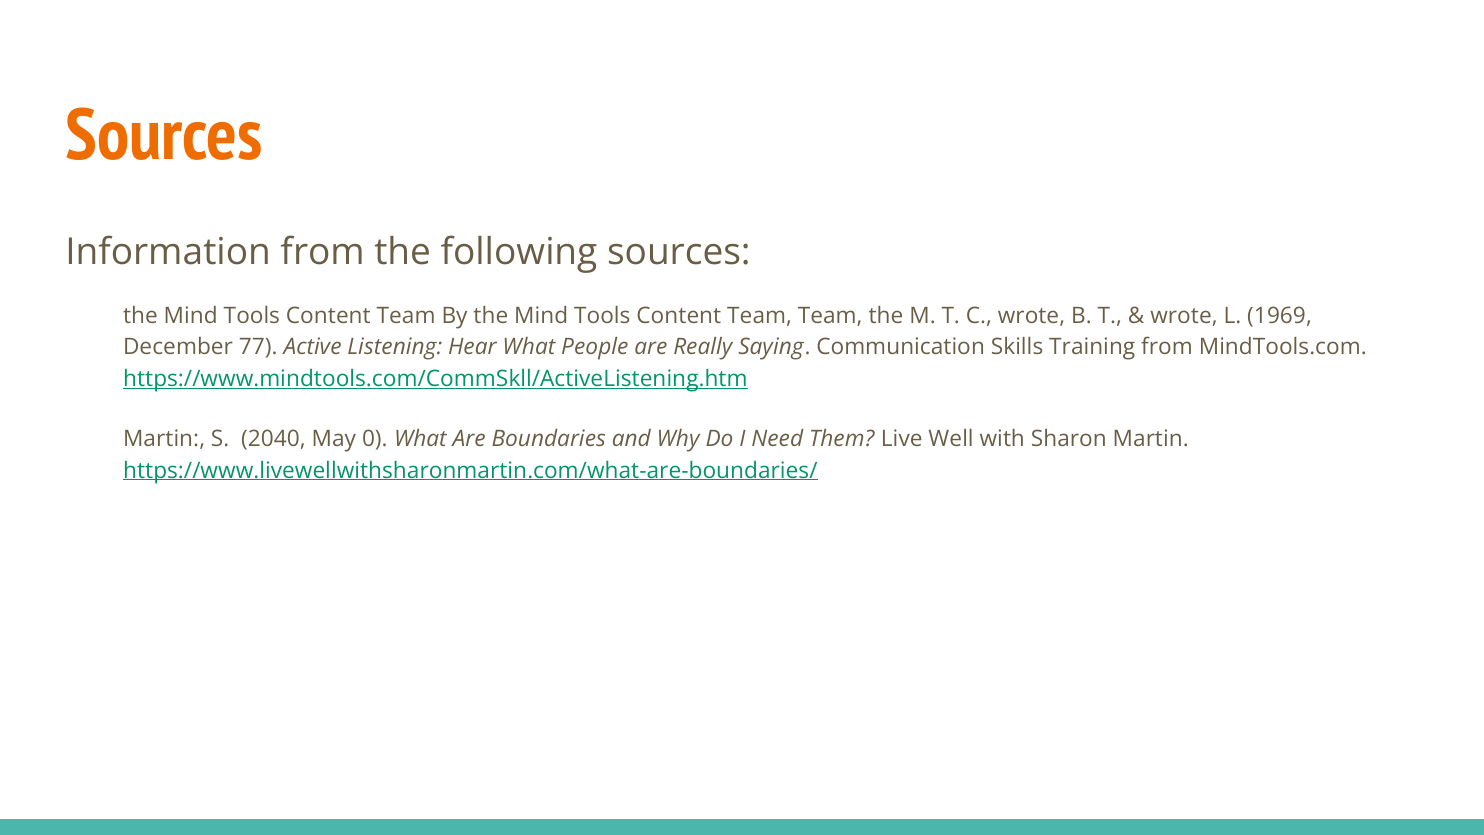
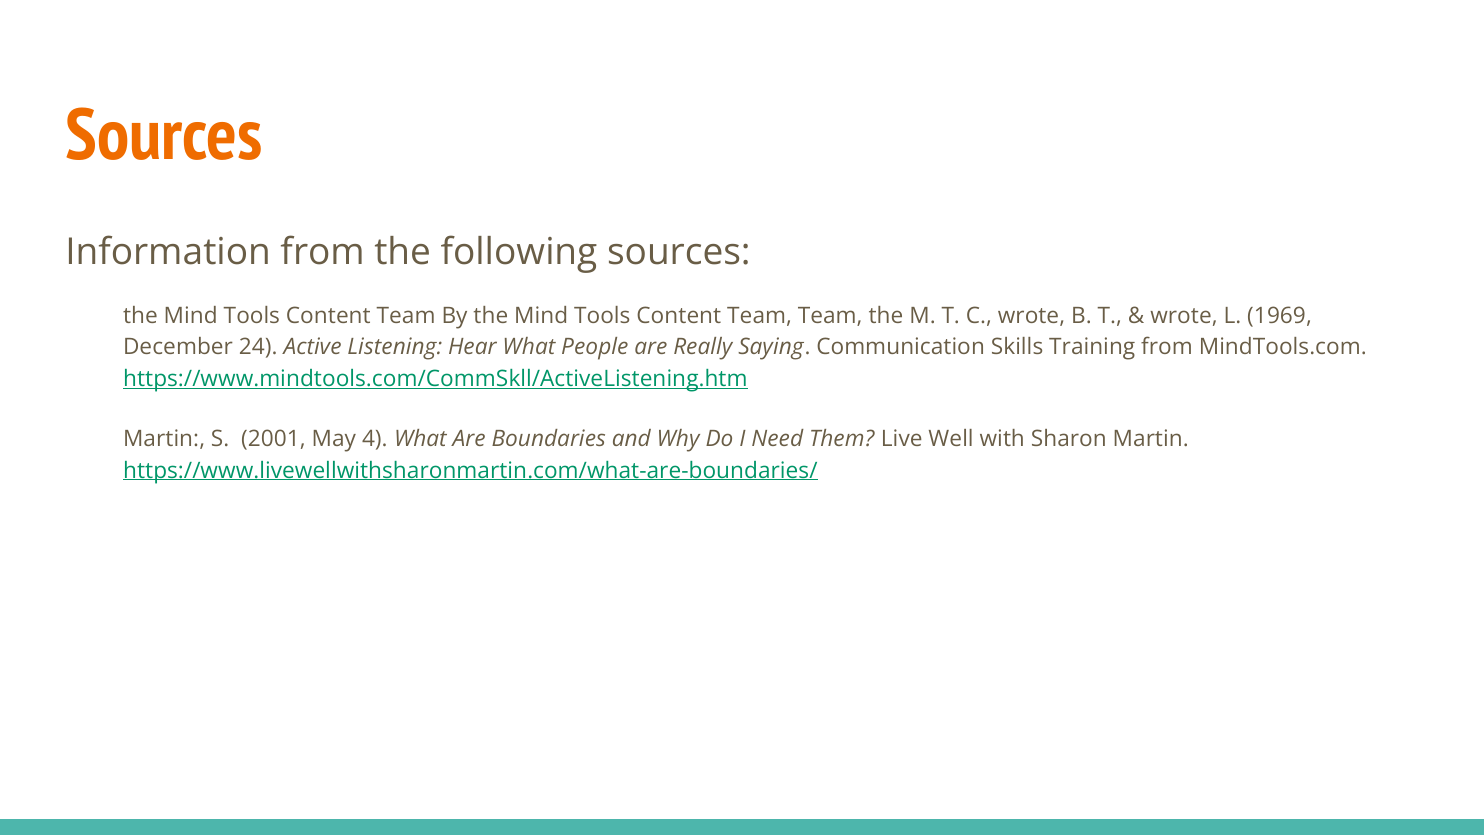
77: 77 -> 24 (258, 347)
2040: 2040 -> 2001 (273, 439)
0: 0 -> 4 (375, 439)
